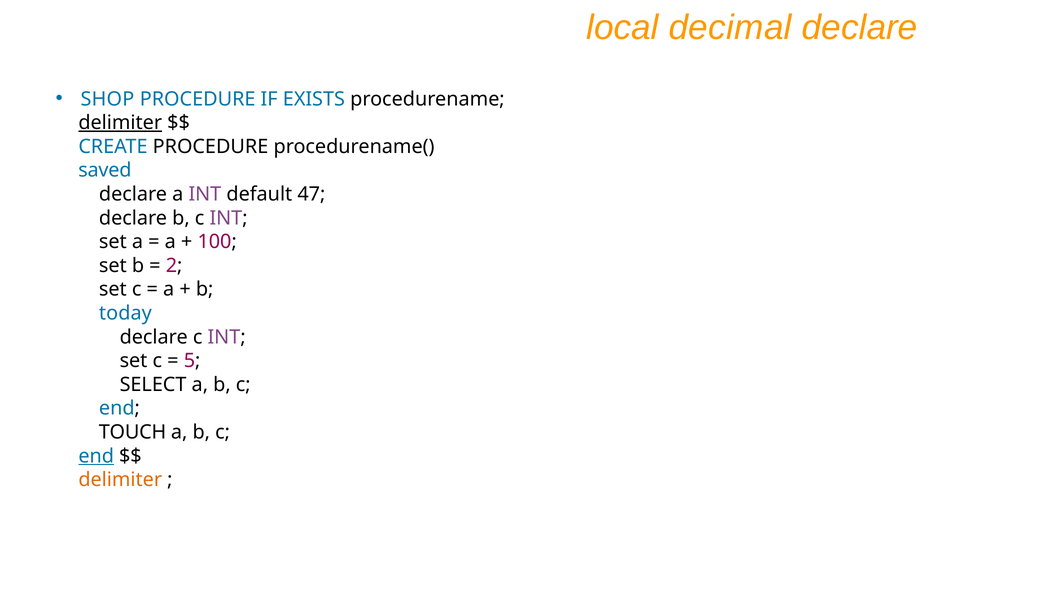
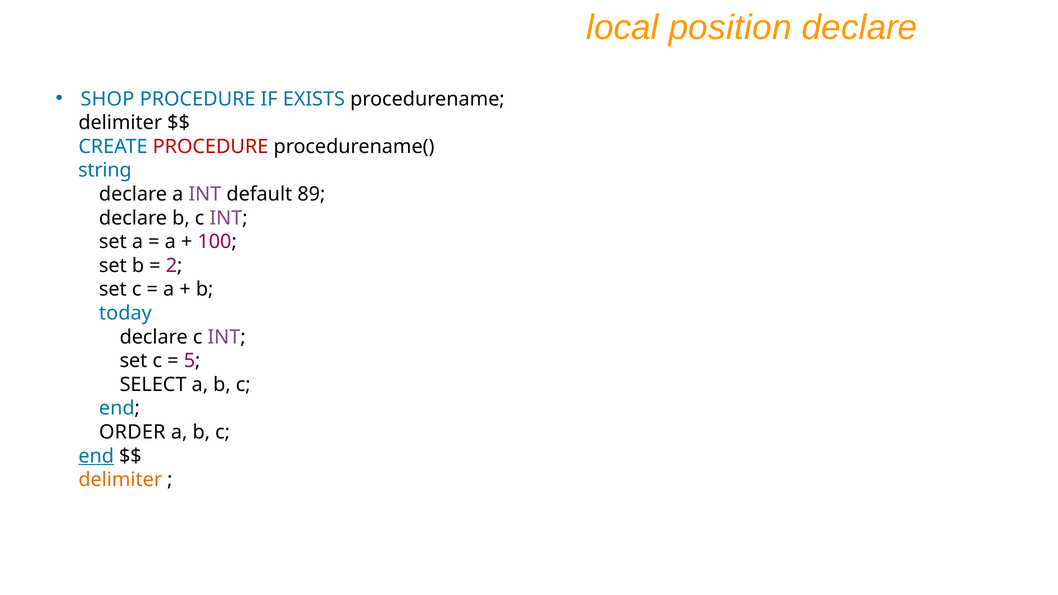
decimal: decimal -> position (730, 28)
delimiter underline: present -> none (120, 123)
PROCEDURE colour: black -> red (211, 147)
saved: saved -> string (105, 170)
47: 47 -> 89 (311, 194)
TOUCH: TOUCH -> ORDER (132, 432)
